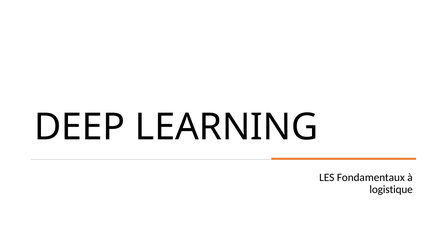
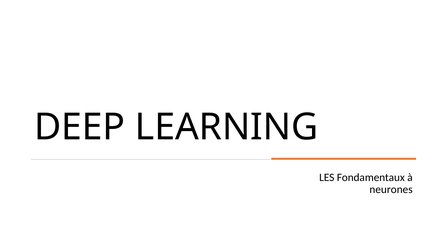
logistique: logistique -> neurones (391, 189)
